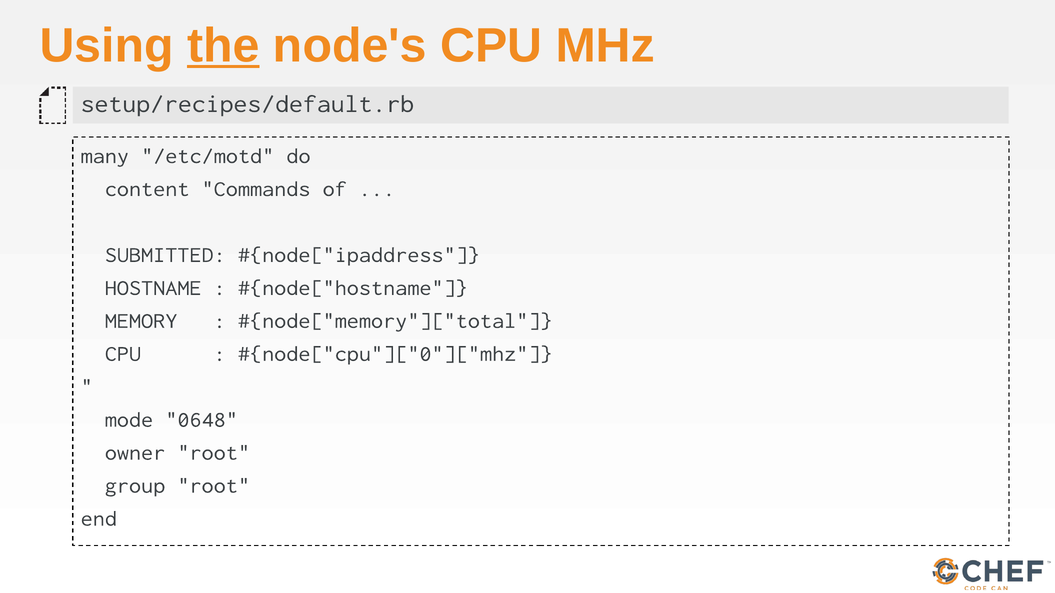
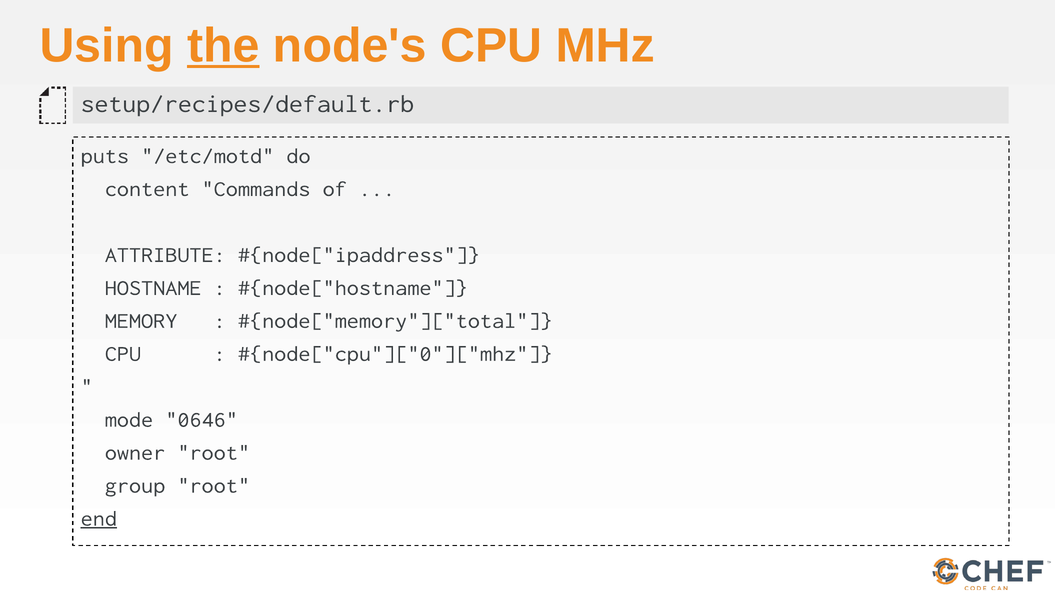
many: many -> puts (105, 156)
SUBMITTED: SUBMITTED -> ATTRIBUTE (165, 255)
0648: 0648 -> 0646 (202, 420)
end underline: none -> present (99, 519)
